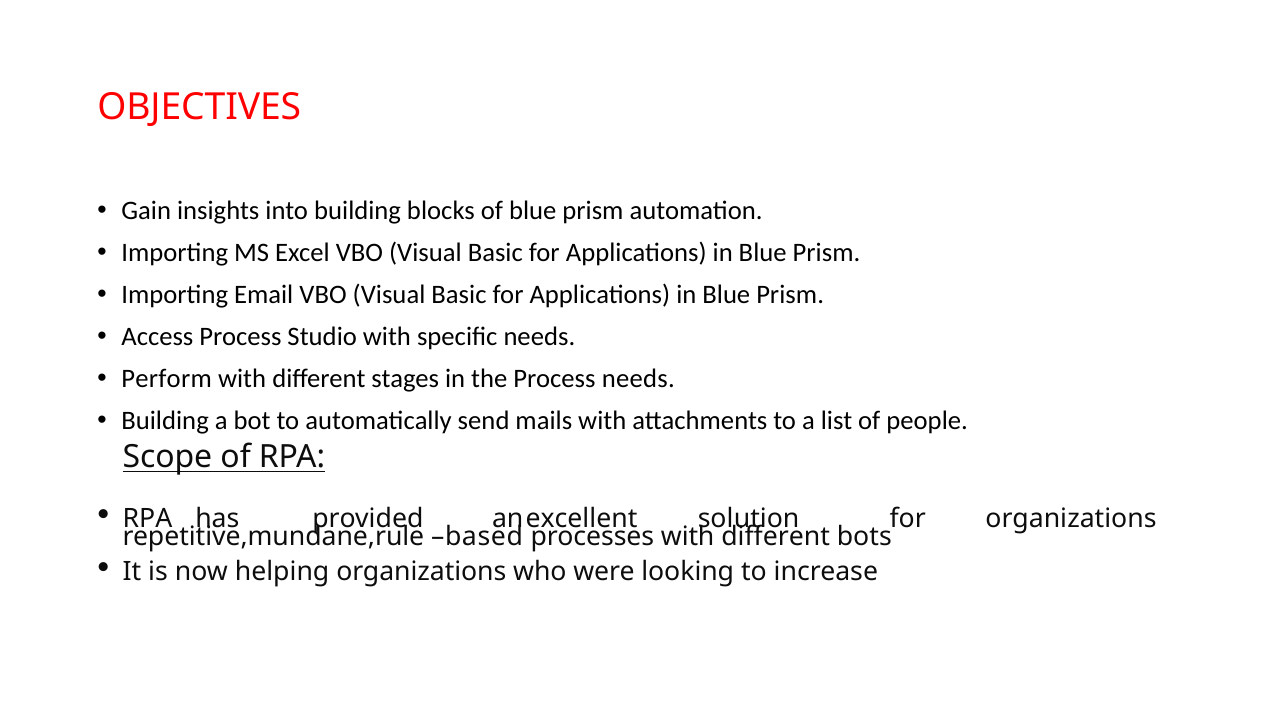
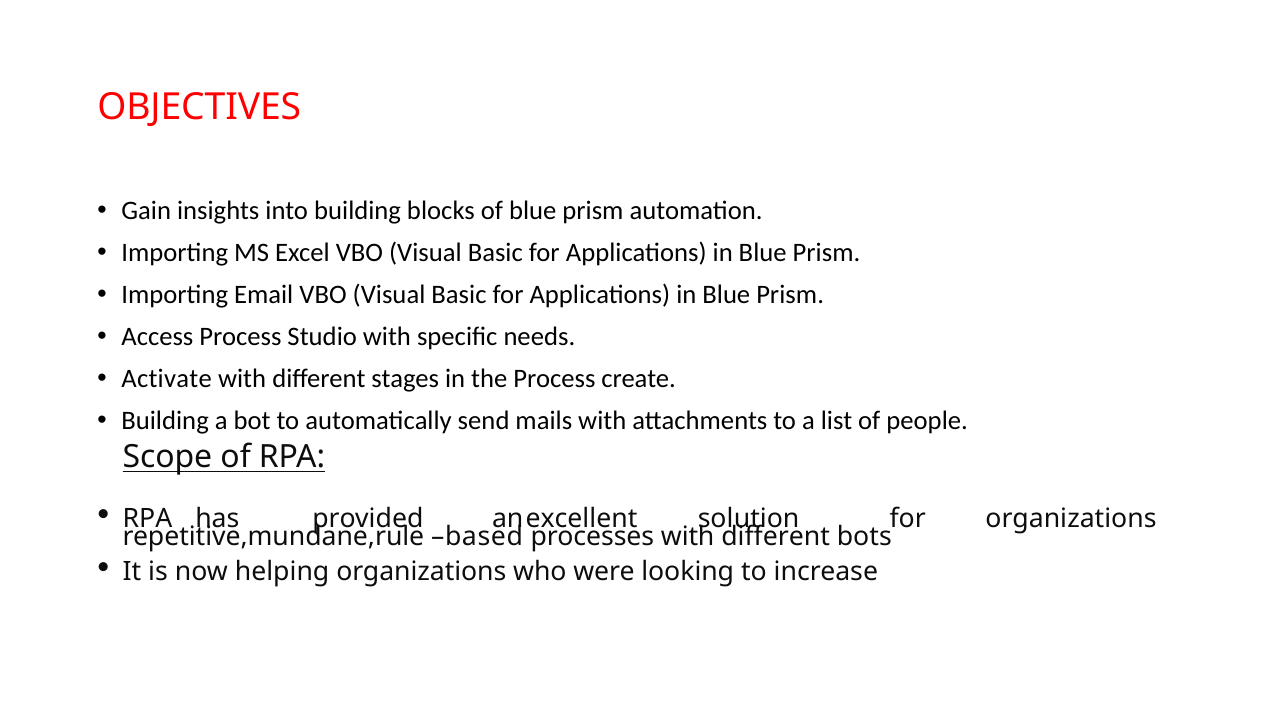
Perform: Perform -> Activate (167, 379)
Process needs: needs -> create (639, 379)
